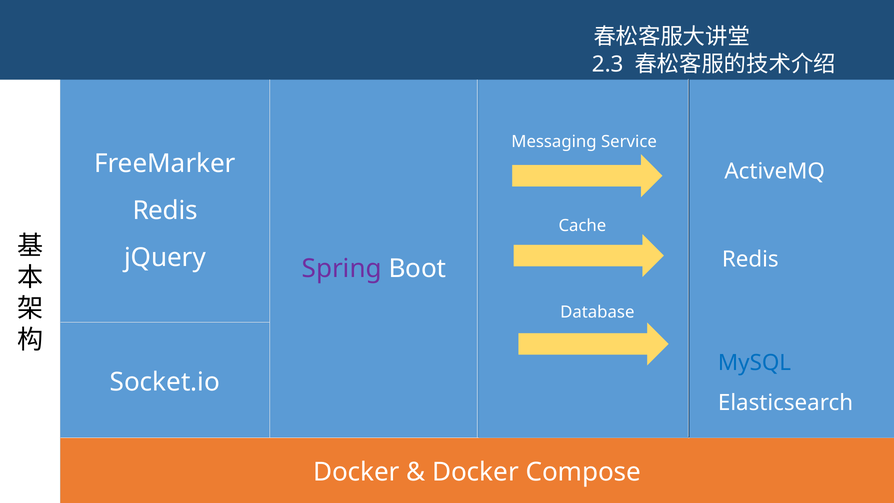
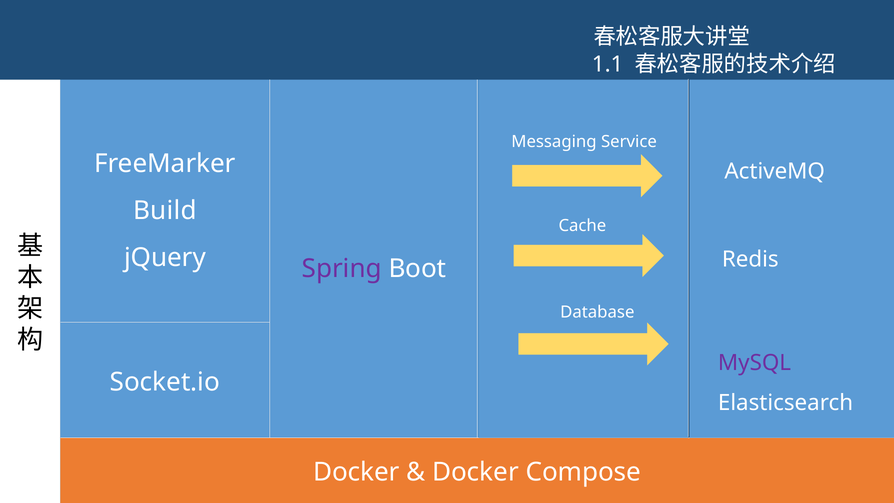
2.3: 2.3 -> 1.1 (608, 64)
Redis: Redis -> Build (165, 211)
MySQL colour: blue -> purple (755, 363)
